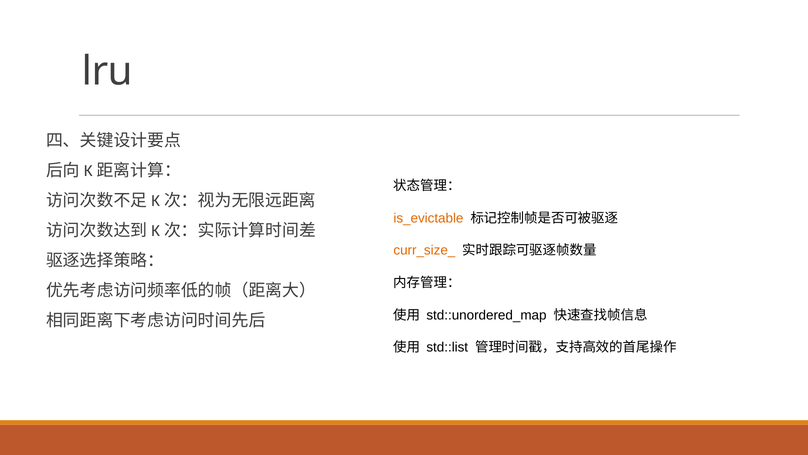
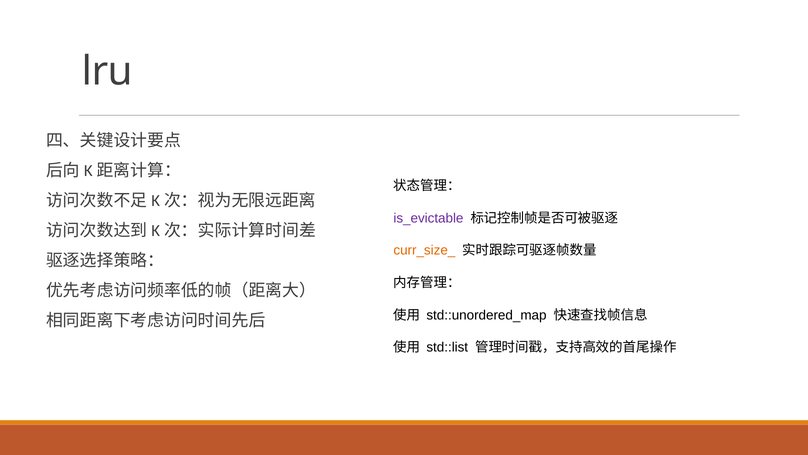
is_evictable colour: orange -> purple (428, 218)
